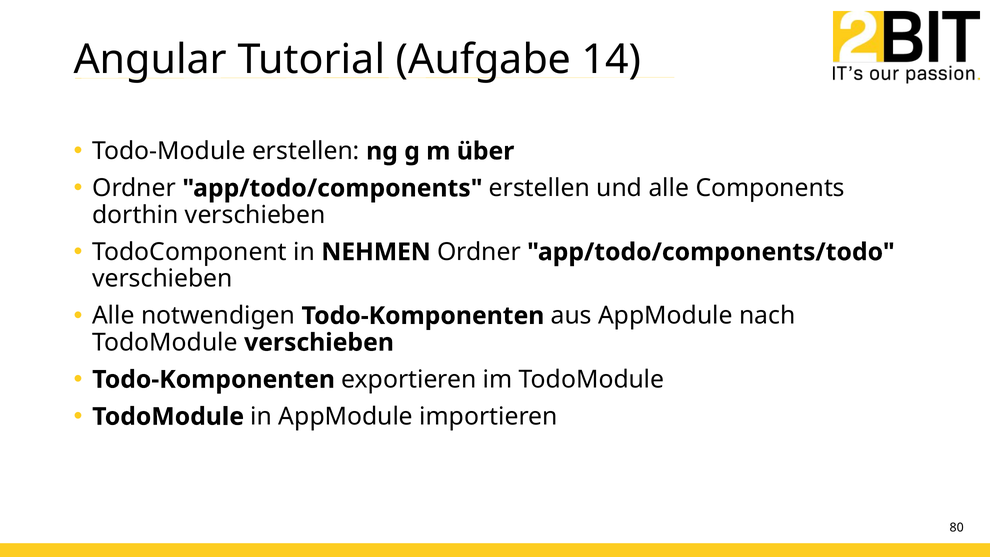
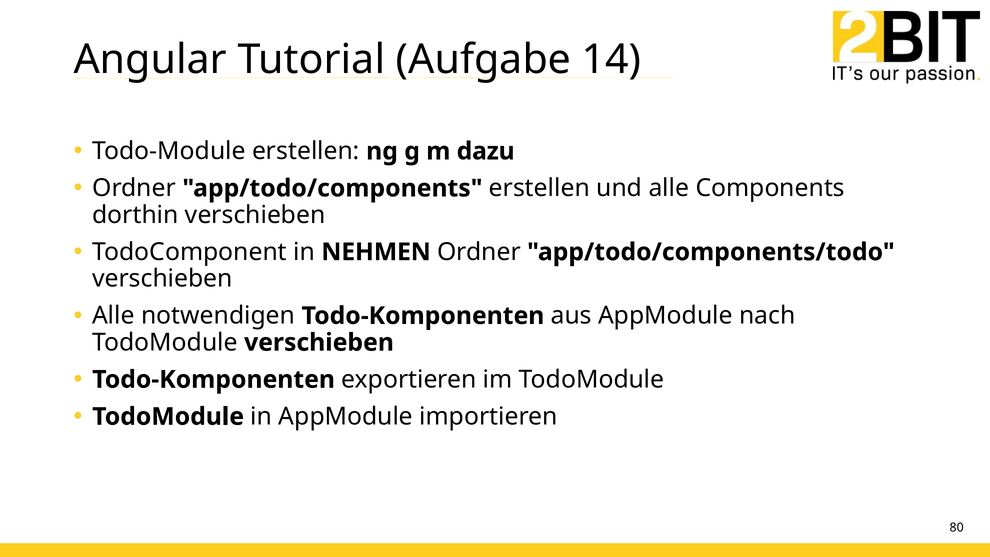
über: über -> dazu (486, 151)
